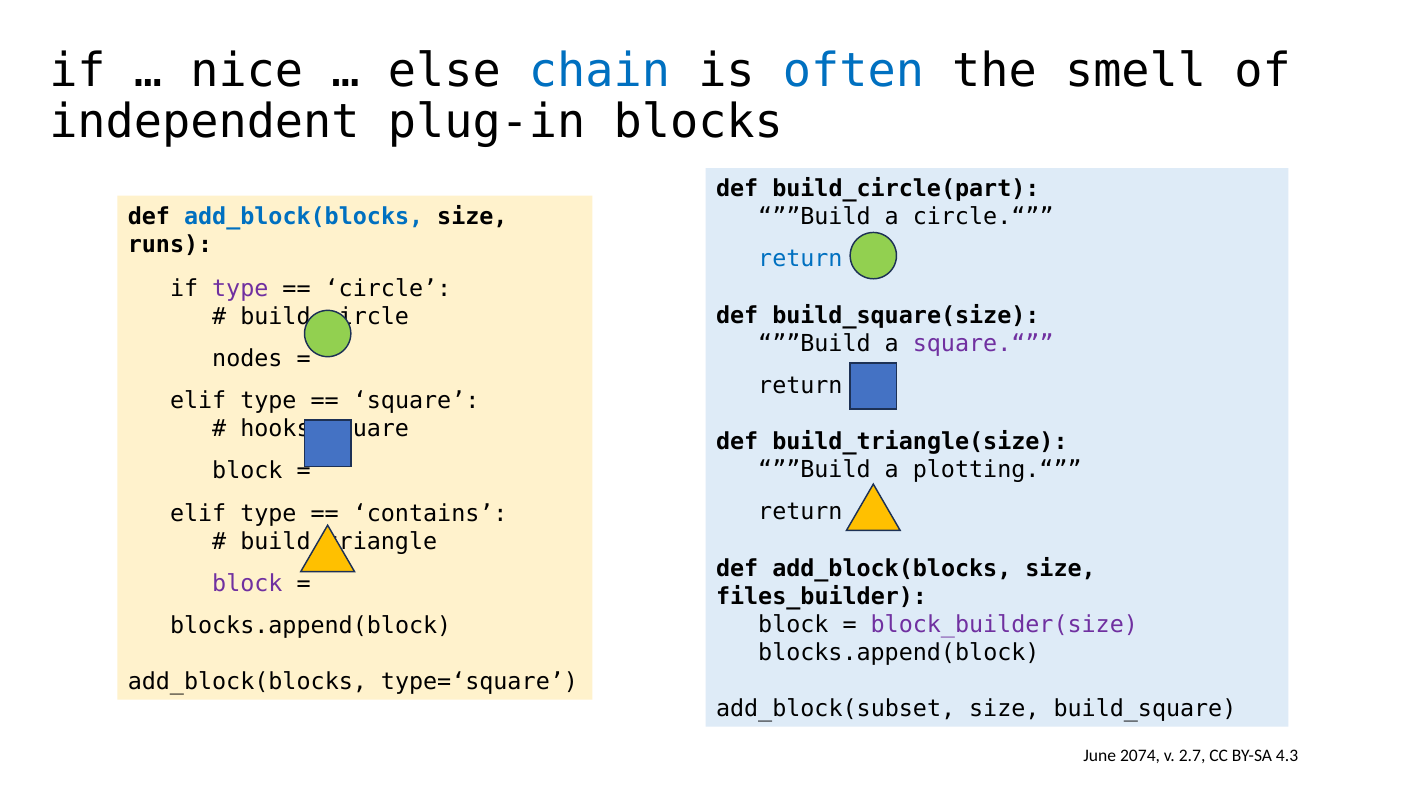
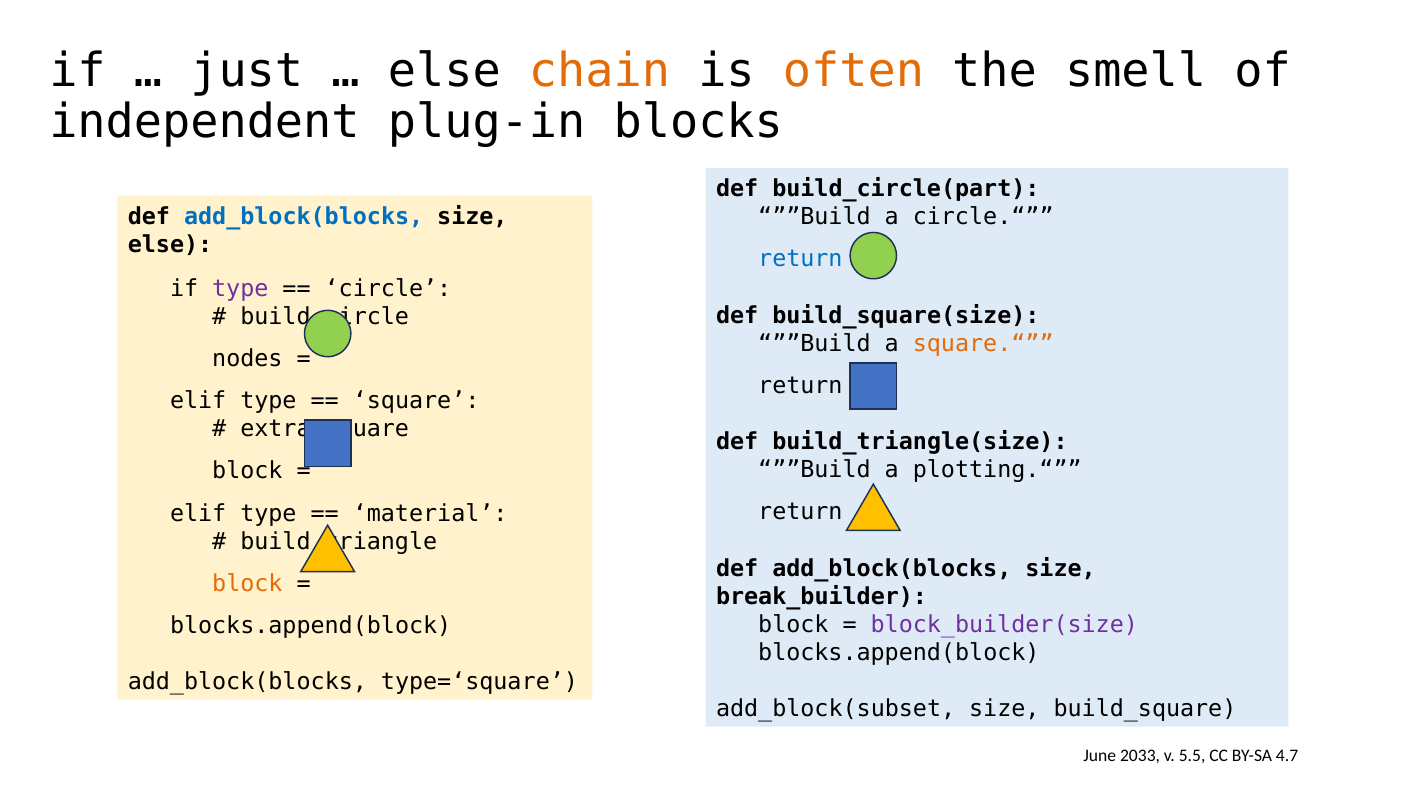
nice: nice -> just (247, 71)
chain colour: blue -> orange (599, 71)
often colour: blue -> orange (853, 71)
runs: runs -> else (170, 245)
square.“ colour: purple -> orange (983, 343)
hooks: hooks -> extra (275, 429)
contains: contains -> material (430, 513)
block colour: purple -> orange (247, 584)
files_builder: files_builder -> break_builder (822, 596)
2074: 2074 -> 2033 (1140, 755)
2.7: 2.7 -> 5.5 (1192, 755)
4.3: 4.3 -> 4.7 (1287, 755)
